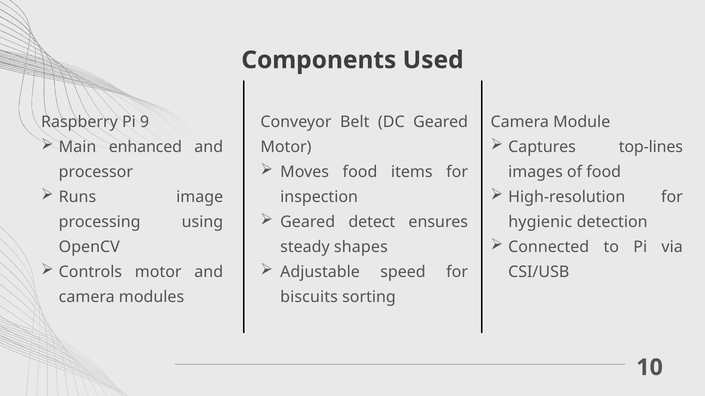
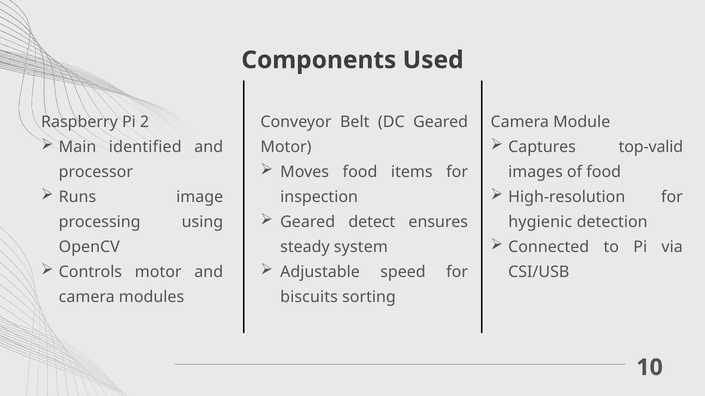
9: 9 -> 2 (145, 122)
enhanced: enhanced -> identified (145, 147)
top-lines: top-lines -> top-valid (651, 147)
shapes: shapes -> system (361, 247)
